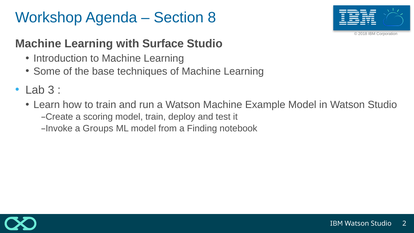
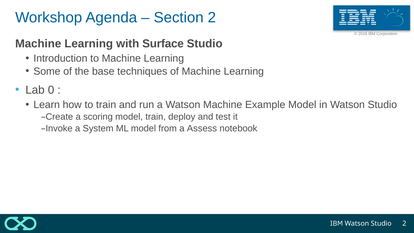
Section 8: 8 -> 2 (212, 18)
3: 3 -> 0 (51, 90)
Groups: Groups -> System (98, 129)
Finding: Finding -> Assess (202, 129)
